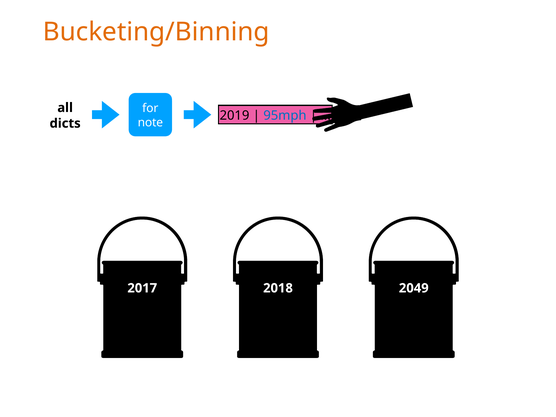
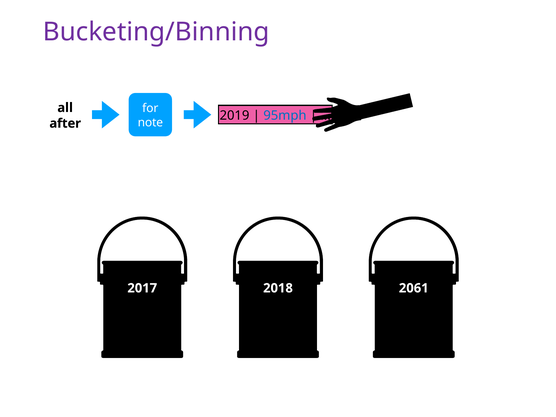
Bucketing/Binning colour: orange -> purple (156, 32)
dicts: dicts -> after (65, 123)
2049: 2049 -> 2061 (414, 288)
